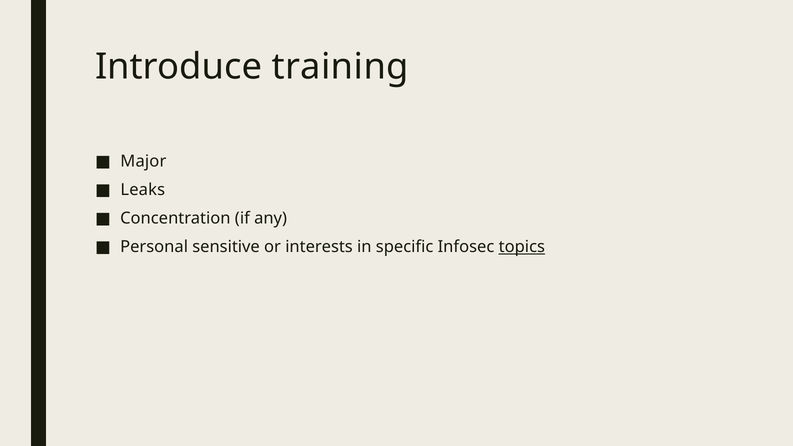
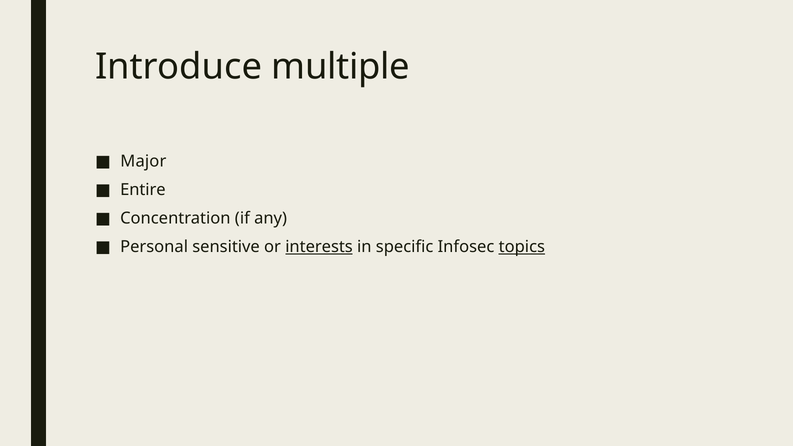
training: training -> multiple (341, 67)
Leaks: Leaks -> Entire (143, 190)
interests underline: none -> present (319, 247)
